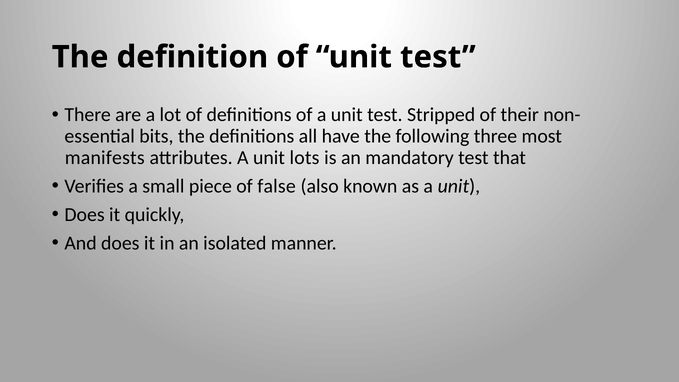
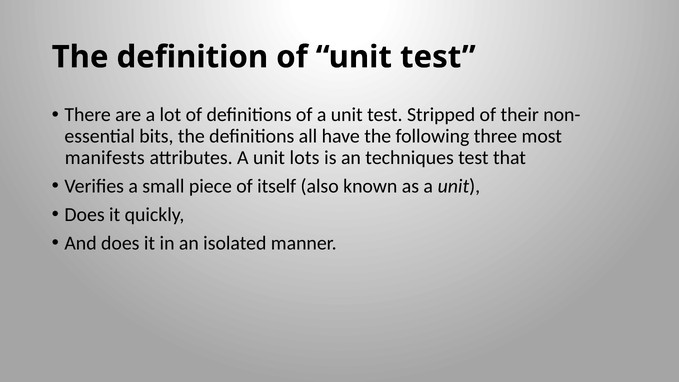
mandatory: mandatory -> techniques (410, 158)
false: false -> itself (277, 186)
